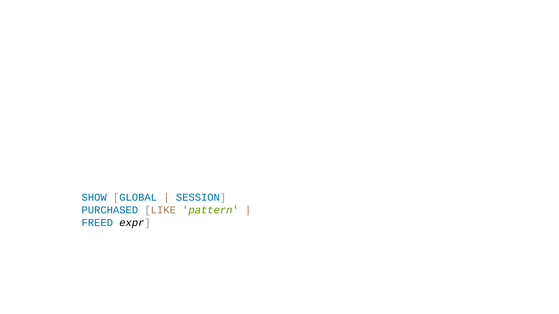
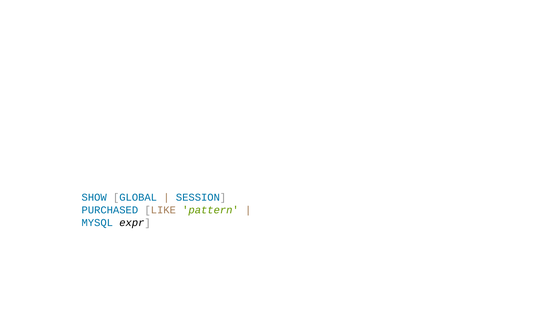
FREED: FREED -> MYSQL (97, 223)
